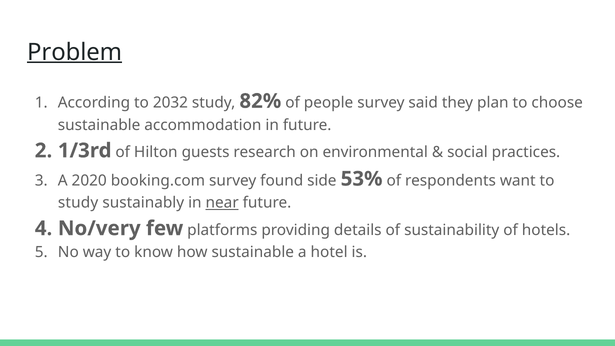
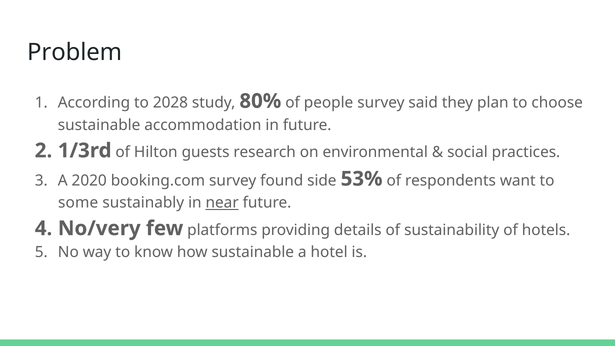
Problem underline: present -> none (75, 52)
2032: 2032 -> 2028 (170, 103)
82%: 82% -> 80% (260, 101)
study: study -> some (78, 203)
